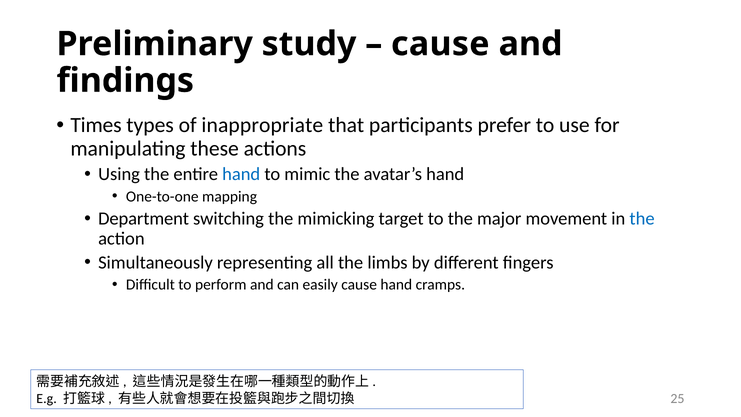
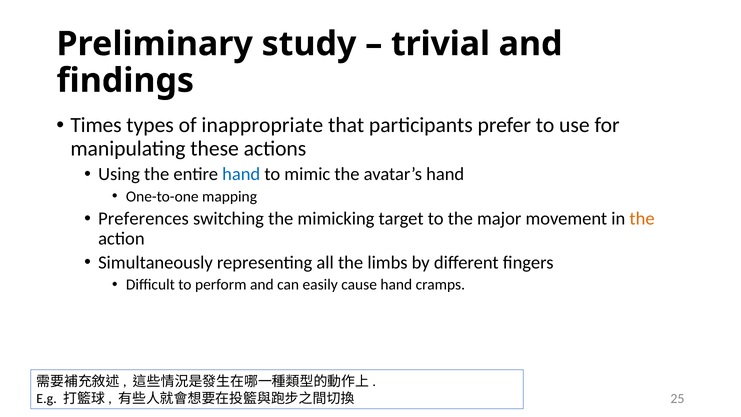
cause: cause -> trivial (440, 44)
Department: Department -> Preferences (144, 219)
the colour: blue -> orange (642, 219)
